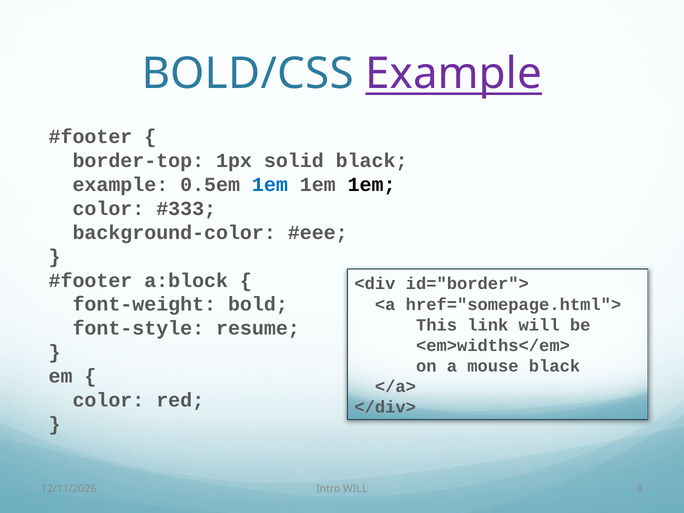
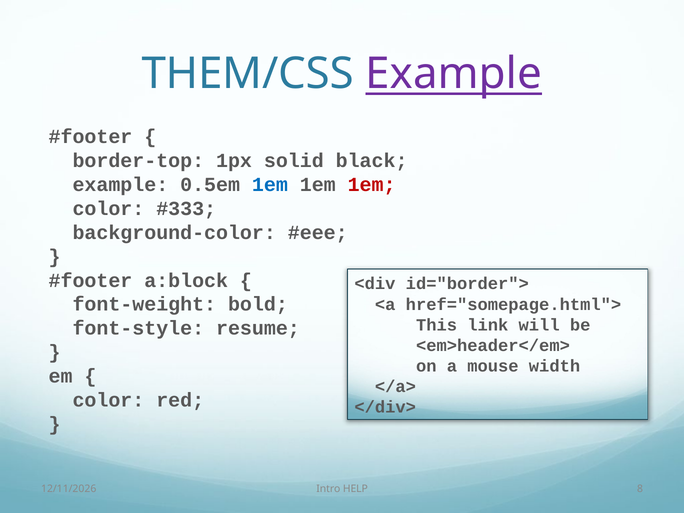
BOLD/CSS: BOLD/CSS -> THEM/CSS (248, 74)
1em colour: black -> red (372, 185)
<em>widths</em>: <em>widths</em> -> <em>header</em> (493, 345)
mouse black: black -> width (555, 366)
Intro WILL: WILL -> HELP (355, 489)
